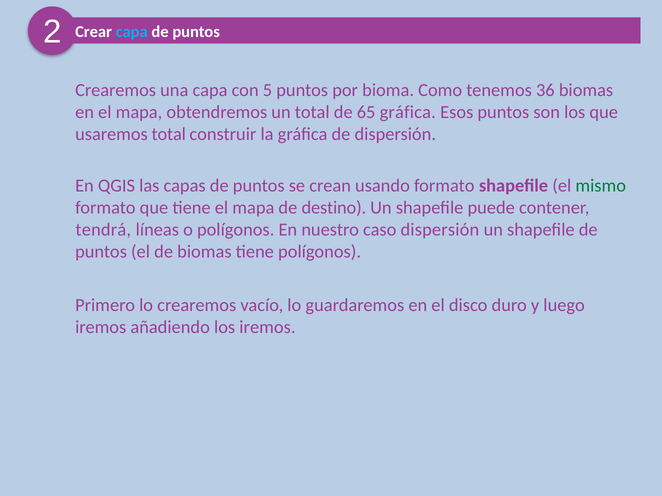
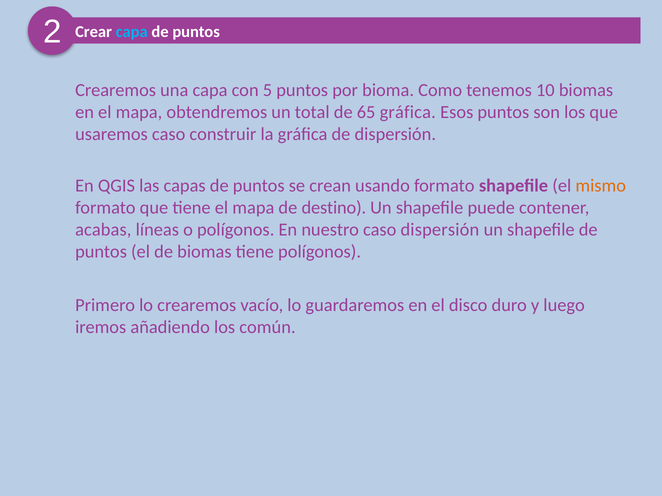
36: 36 -> 10 (545, 90)
usaremos total: total -> caso (169, 134)
mismo colour: green -> orange (601, 186)
tendrá: tendrá -> acabas (103, 230)
los iremos: iremos -> común (267, 328)
